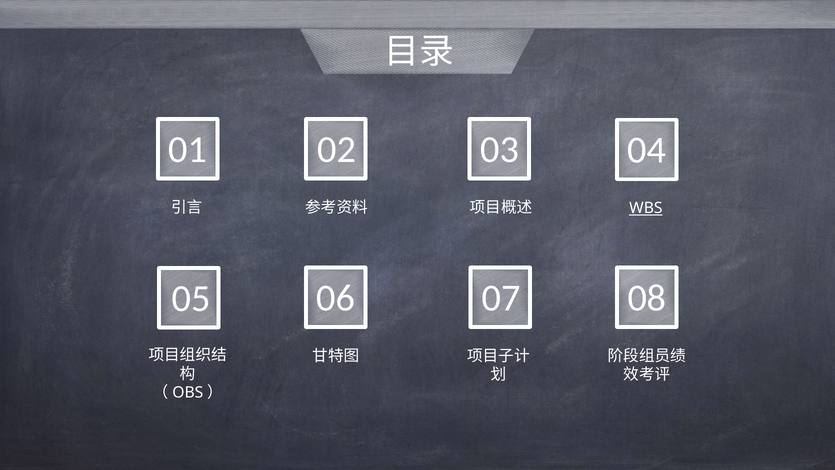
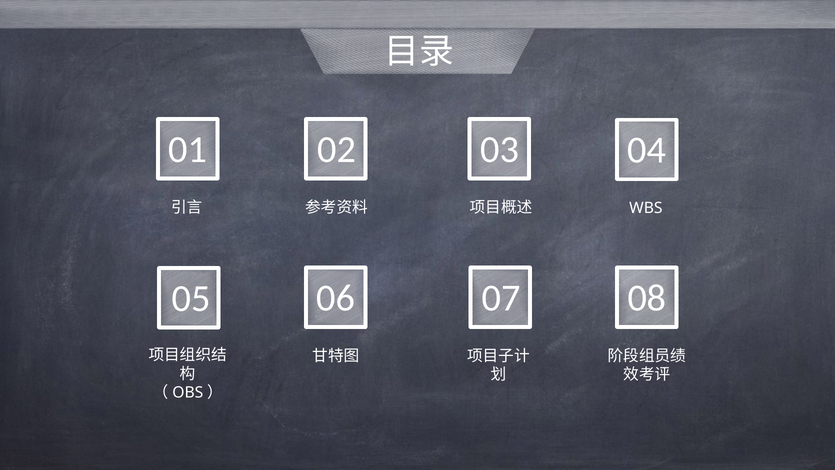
WBS underline: present -> none (646, 208)
